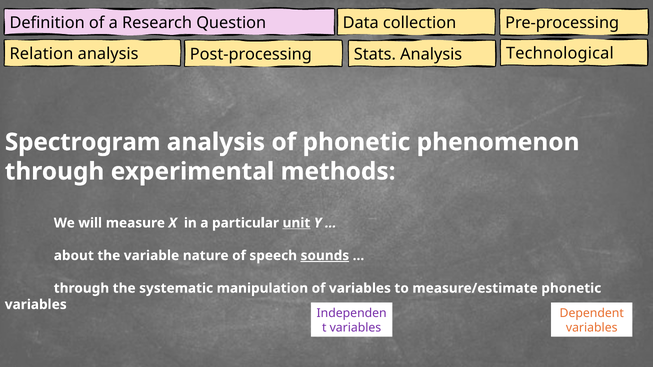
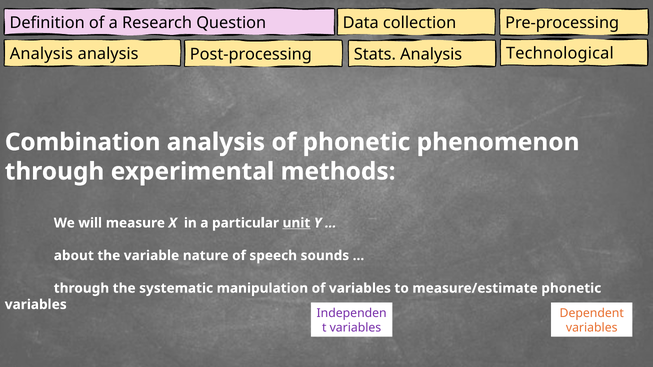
Relation: Relation -> Analysis (41, 54)
Spectrogram: Spectrogram -> Combination (83, 142)
sounds underline: present -> none (325, 256)
